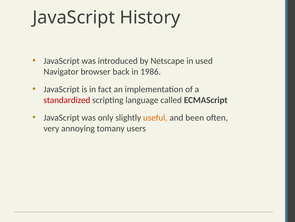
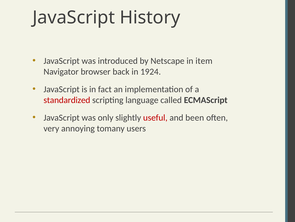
used: used -> item (204, 61)
1986: 1986 -> 1924 (151, 71)
useful colour: orange -> red (155, 117)
